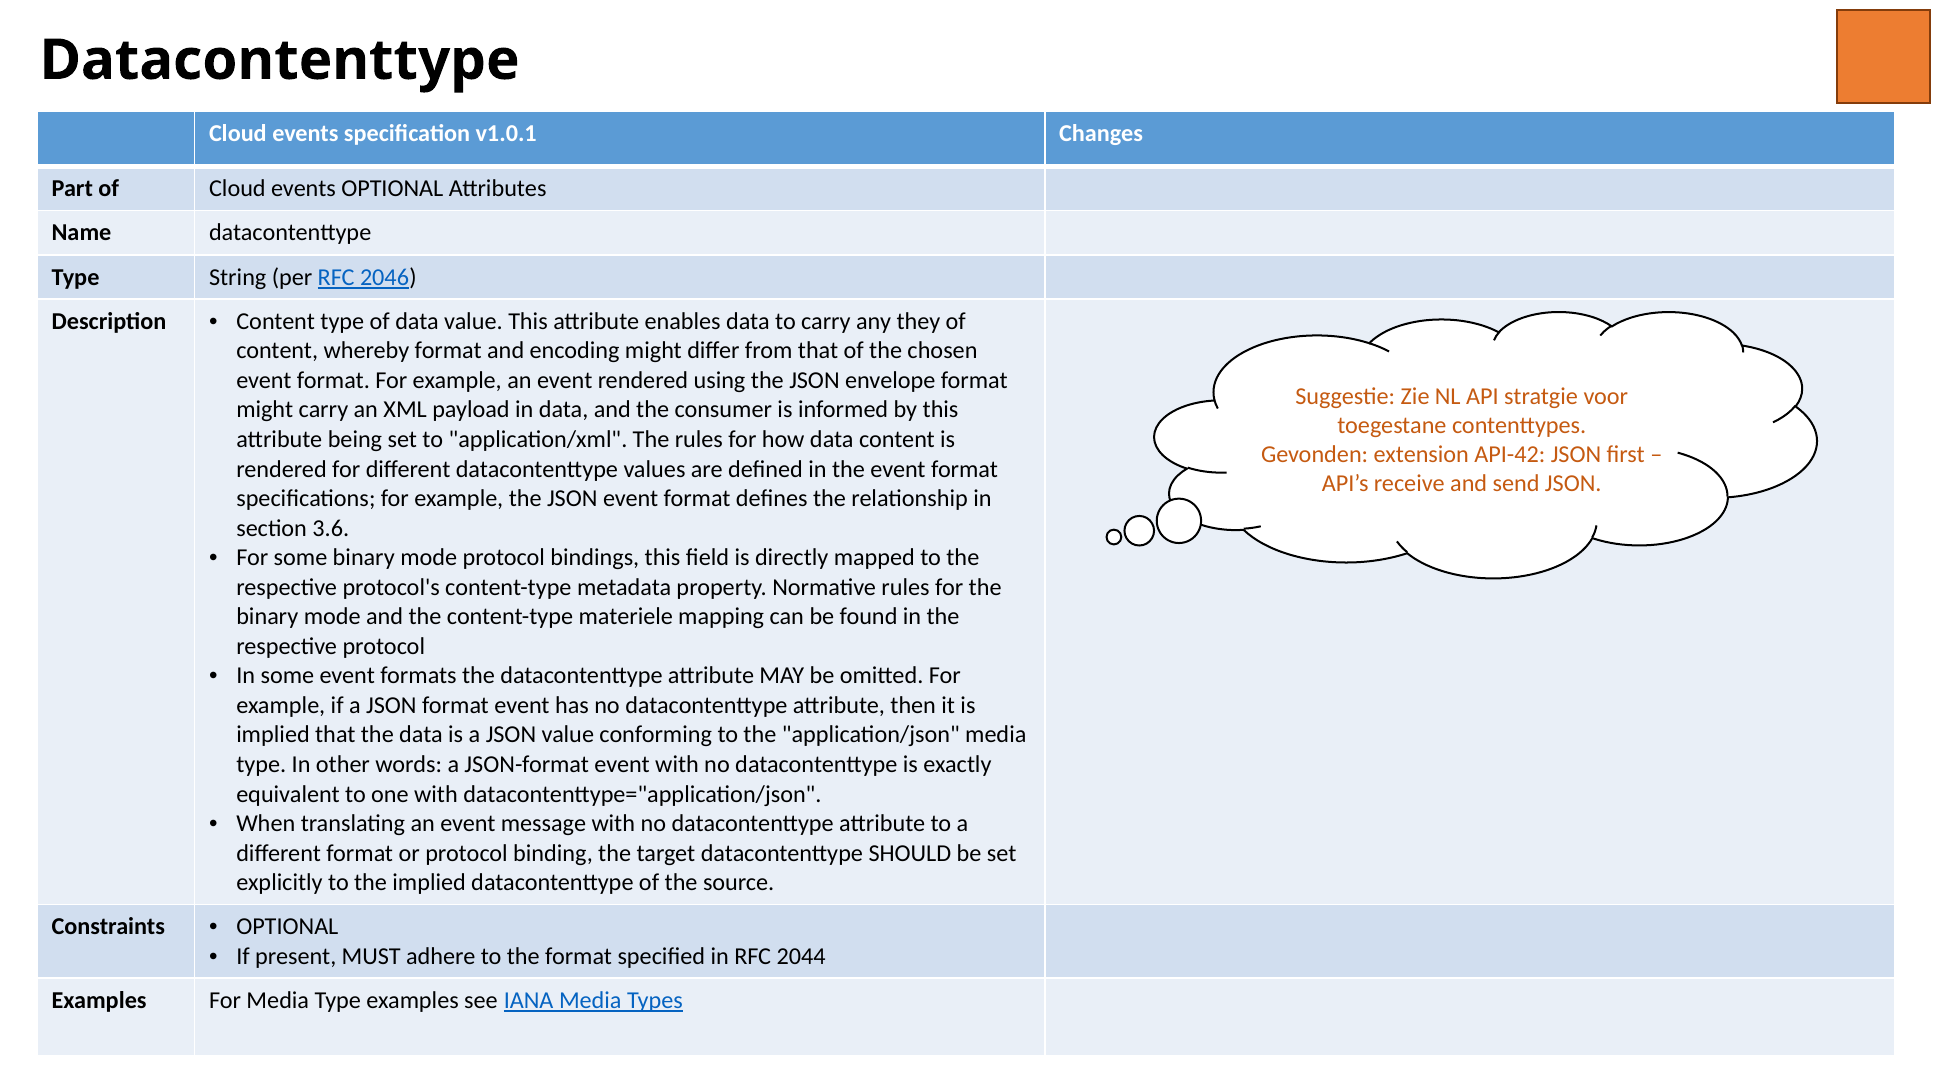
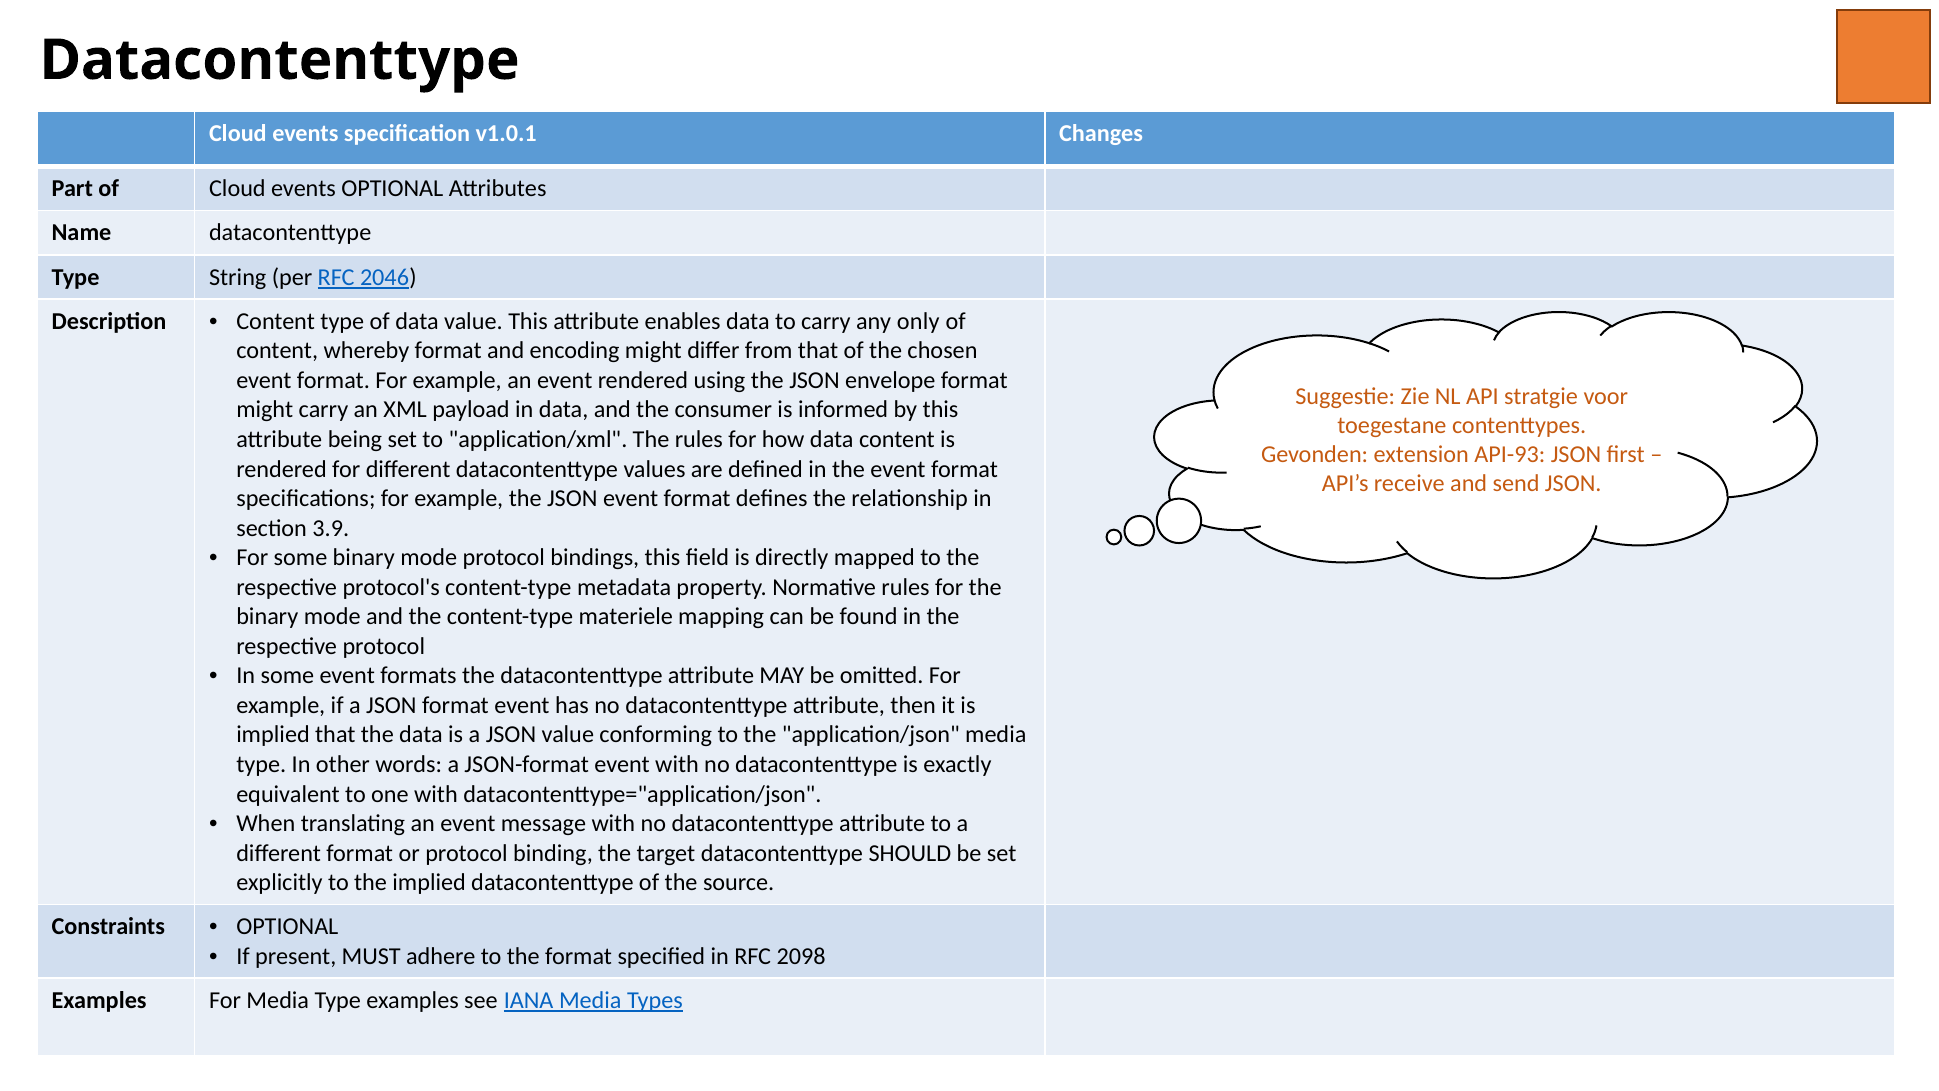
they: they -> only (918, 321)
API-42: API-42 -> API-93 (1510, 454)
3.6: 3.6 -> 3.9 (331, 528)
2044: 2044 -> 2098 (801, 956)
